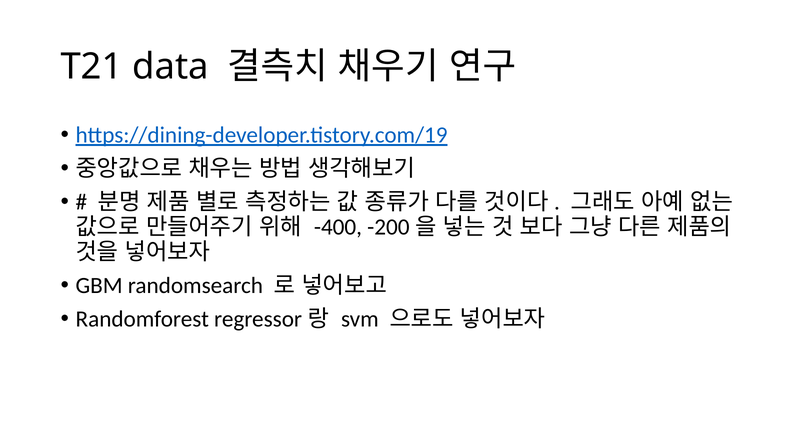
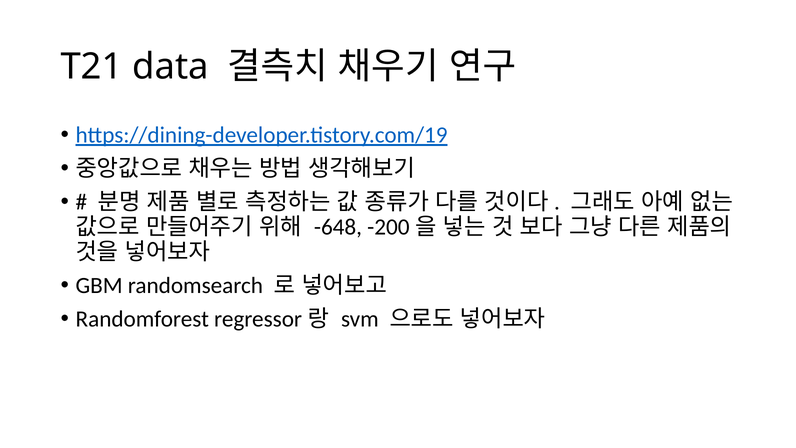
-400: -400 -> -648 (338, 227)
